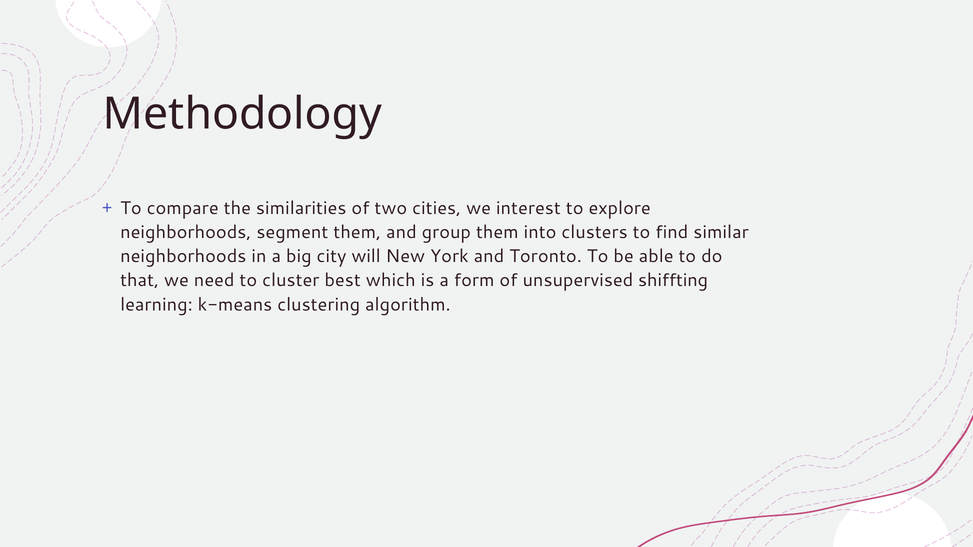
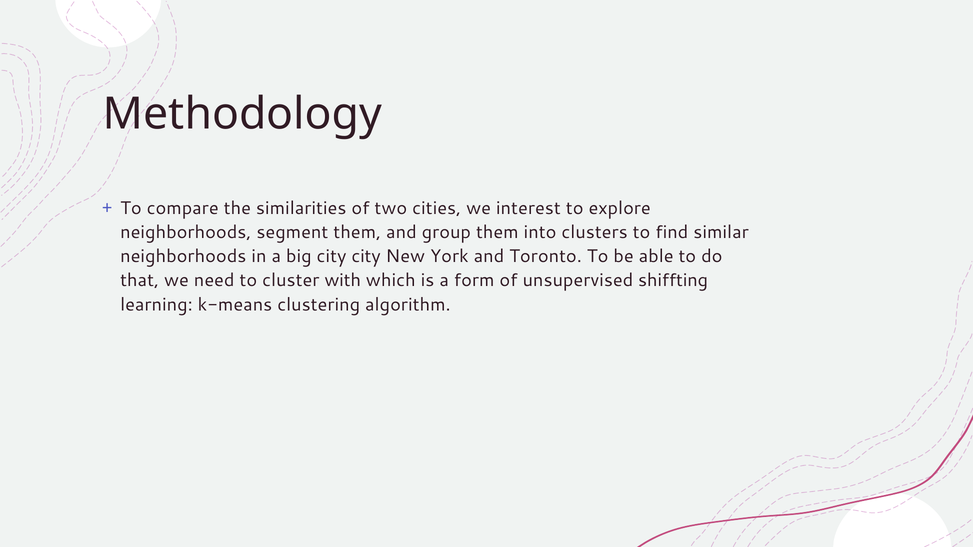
city will: will -> city (366, 257)
best: best -> with (343, 281)
